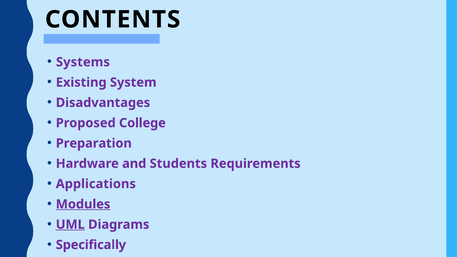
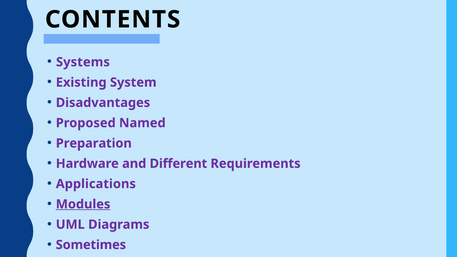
College: College -> Named (142, 123)
Students: Students -> Different (178, 164)
UML underline: present -> none (70, 225)
Specifically: Specifically -> Sometimes (91, 245)
